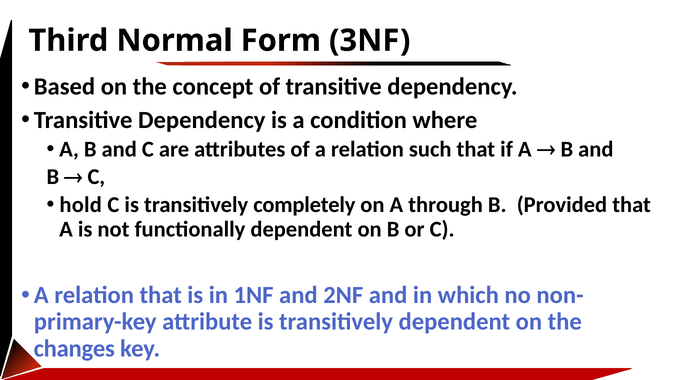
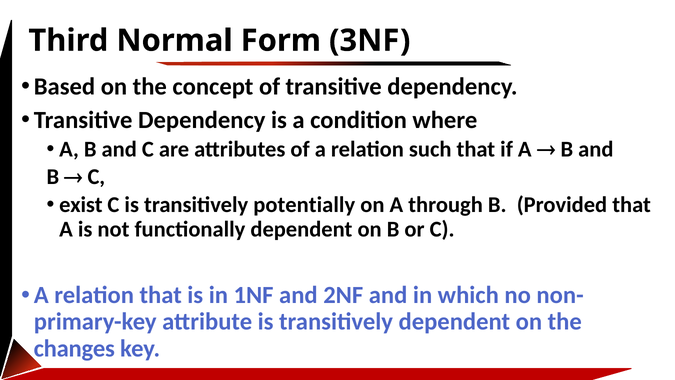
hold: hold -> exist (81, 205)
completely: completely -> potentially (304, 205)
